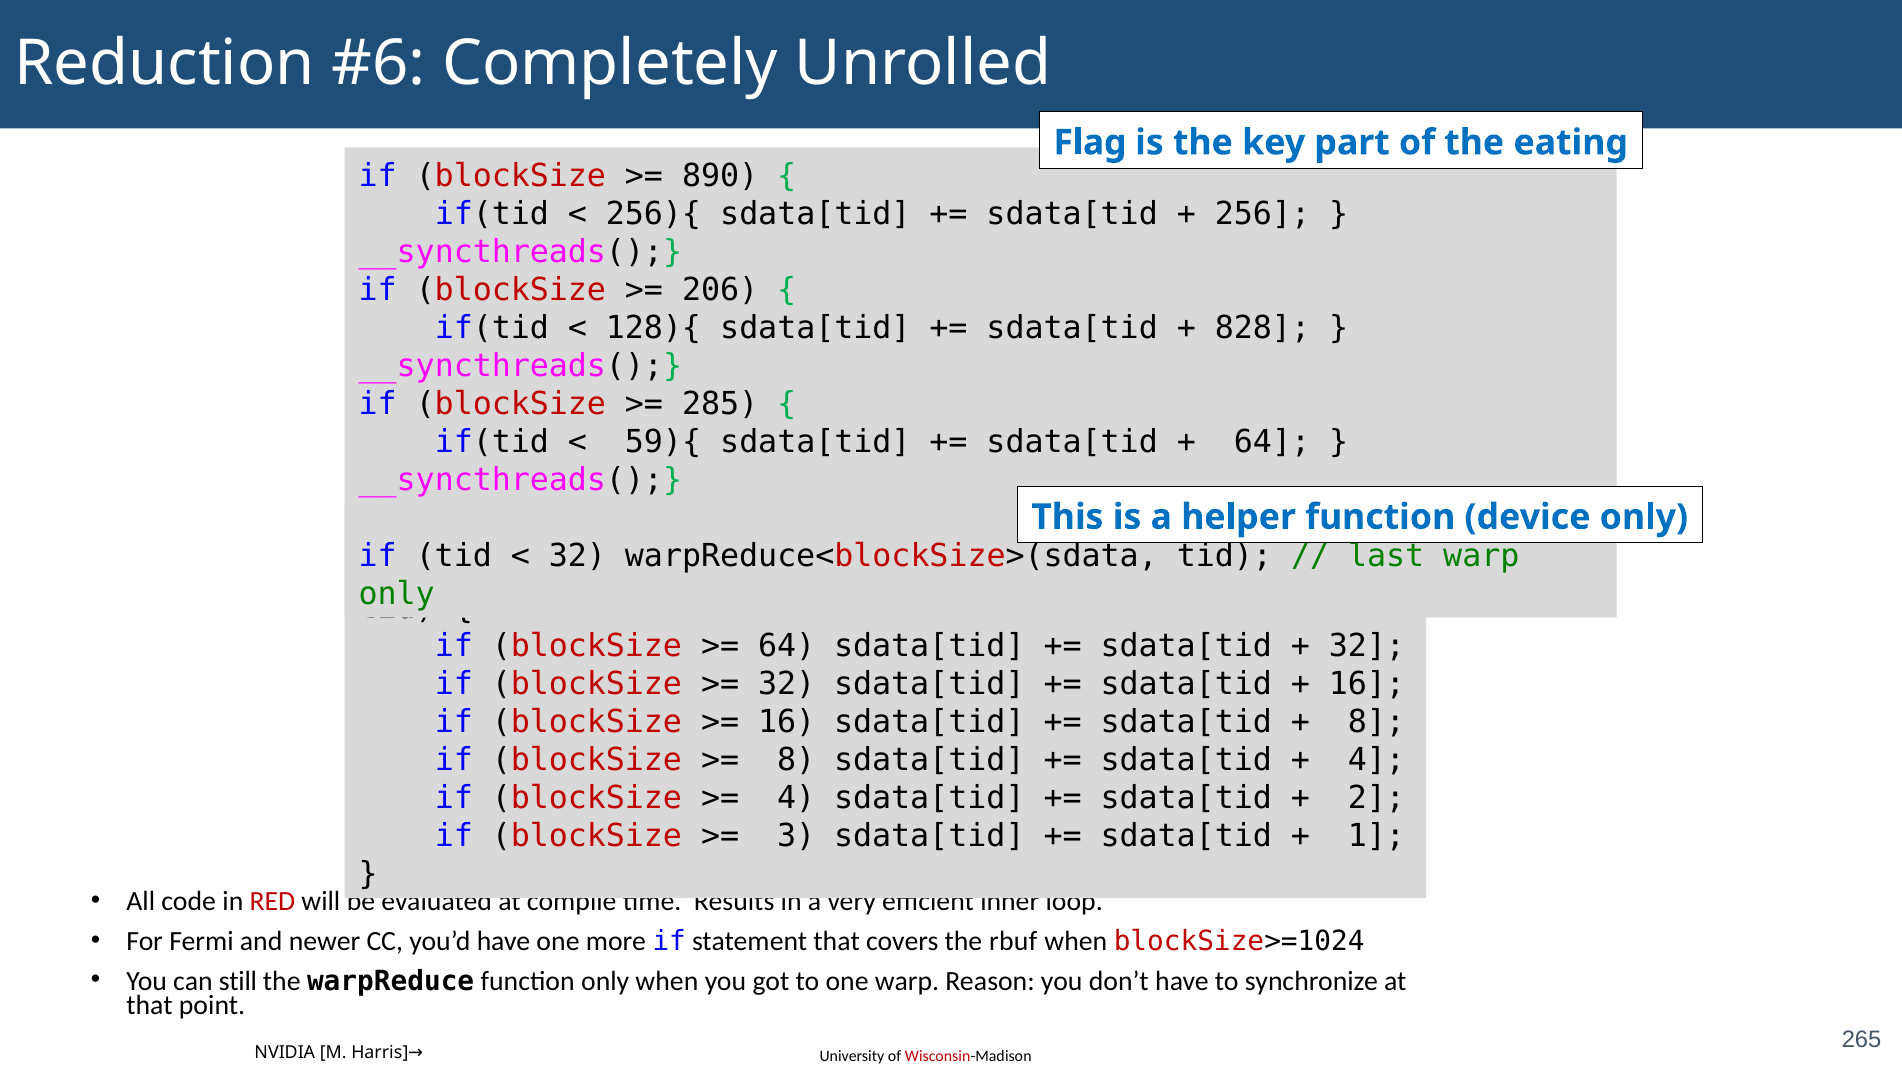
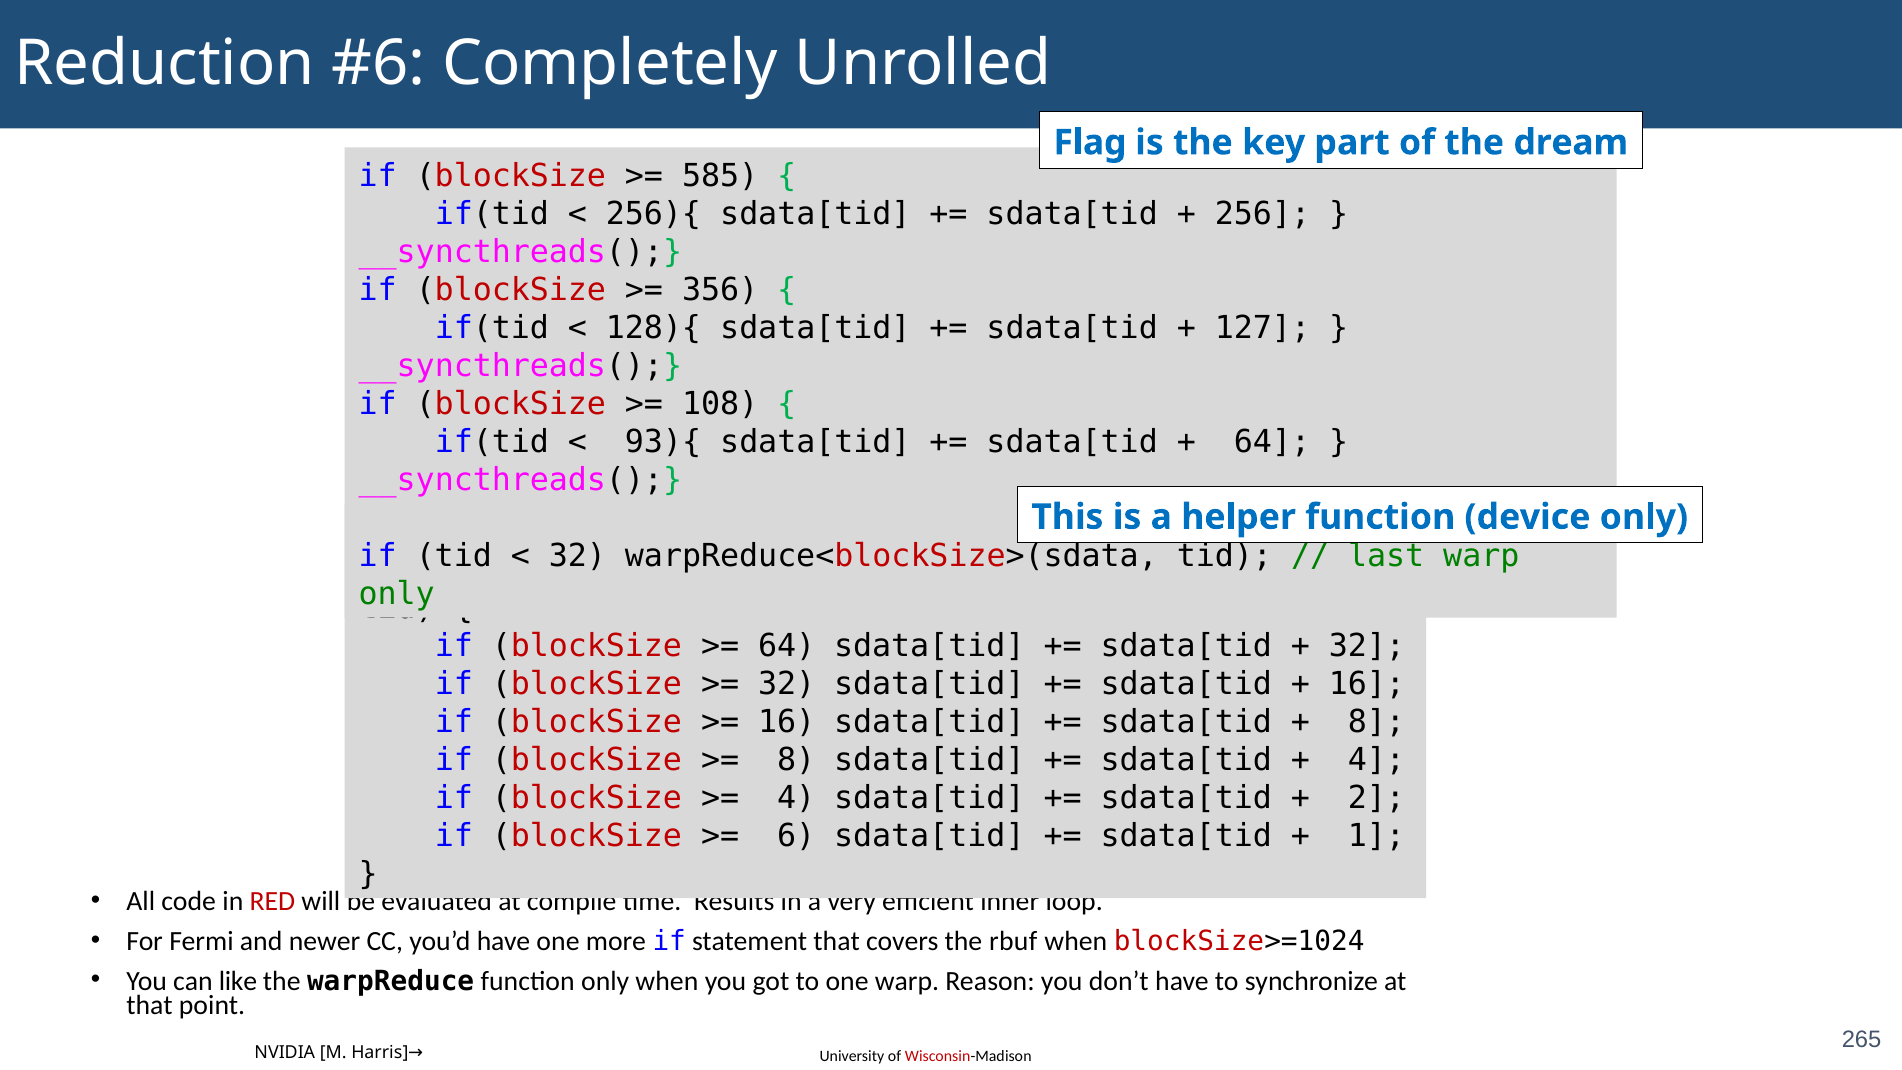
eating: eating -> dream (1571, 143)
890: 890 -> 585 (720, 176)
206: 206 -> 356 (720, 290)
828: 828 -> 127 (1262, 328)
285: 285 -> 108 (720, 404)
59){: 59){ -> 93){ (663, 442)
3: 3 -> 6 (796, 836)
still: still -> like (238, 981)
